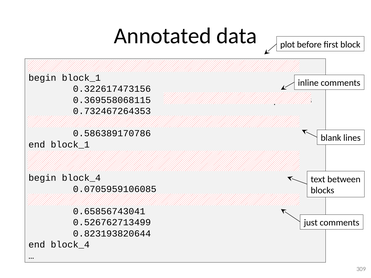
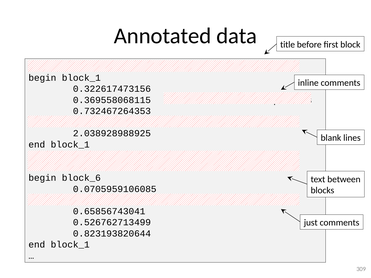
plot: plot -> title (288, 45)
0.586389170786: 0.586389170786 -> 2.038928988925 (112, 134)
begin block_4: block_4 -> block_6 (81, 178)
block_4: block_4 -> block_1 (70, 245)
